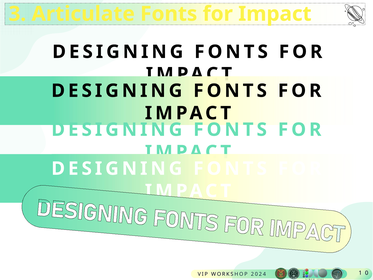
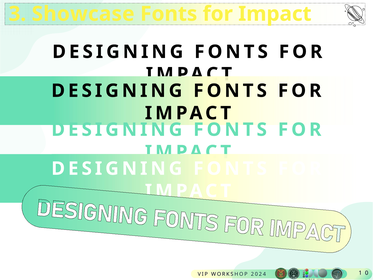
Articulate: Articulate -> Showcase (83, 14)
